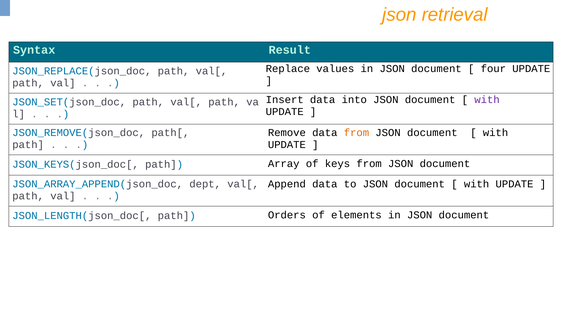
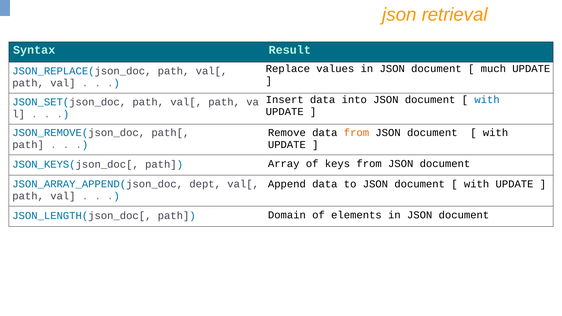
four: four -> much (493, 69)
with colour: purple -> blue (487, 100)
Orders: Orders -> Domain (287, 215)
